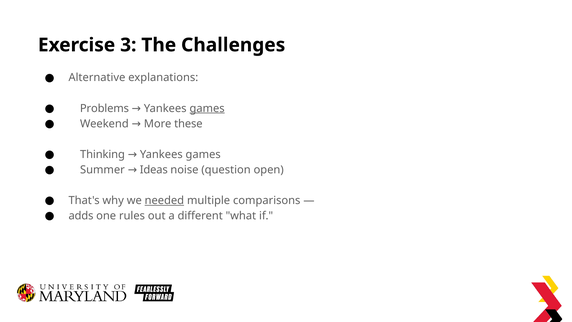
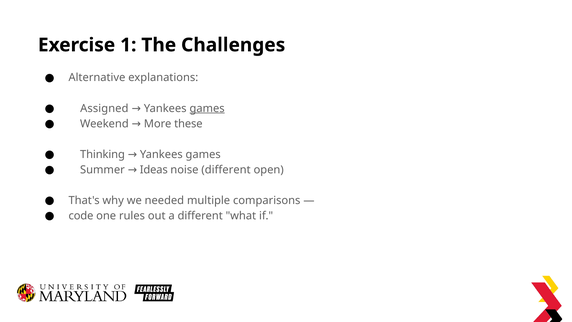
3: 3 -> 1 (128, 45)
Problems: Problems -> Assigned (104, 108)
noise question: question -> different (226, 170)
needed underline: present -> none (164, 200)
adds: adds -> code (81, 216)
